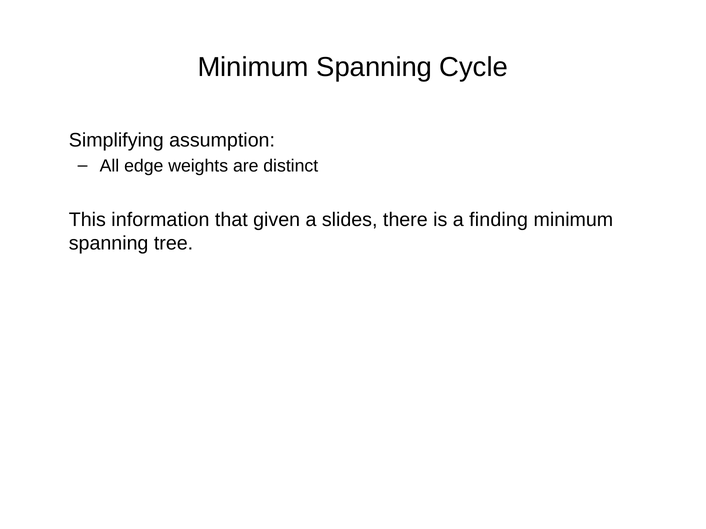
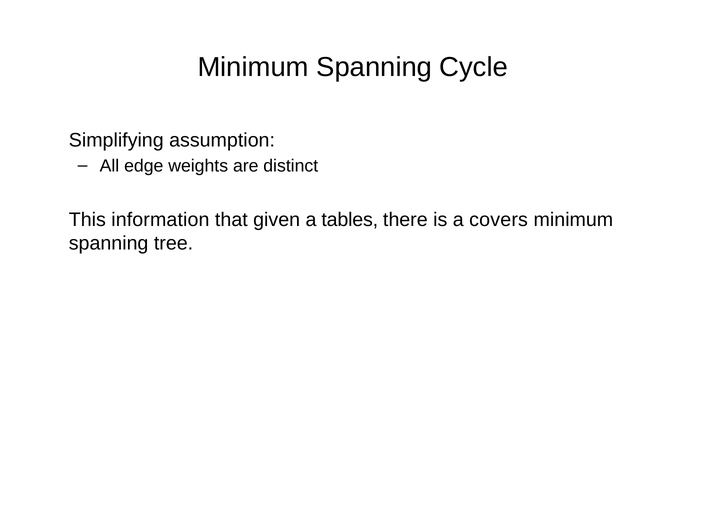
slides: slides -> tables (350, 220)
finding: finding -> covers (499, 220)
